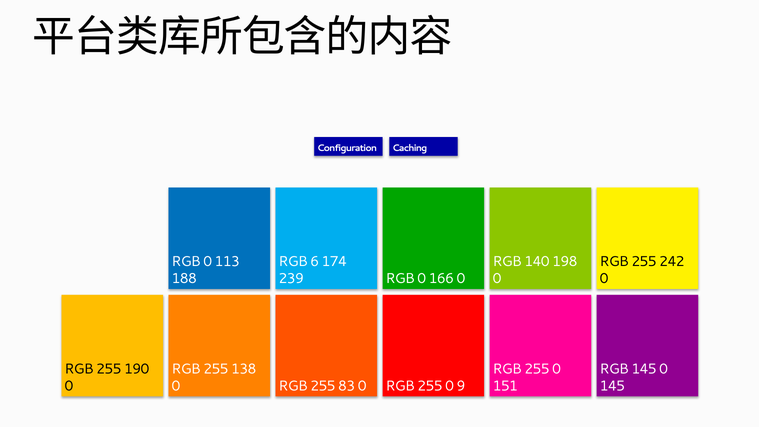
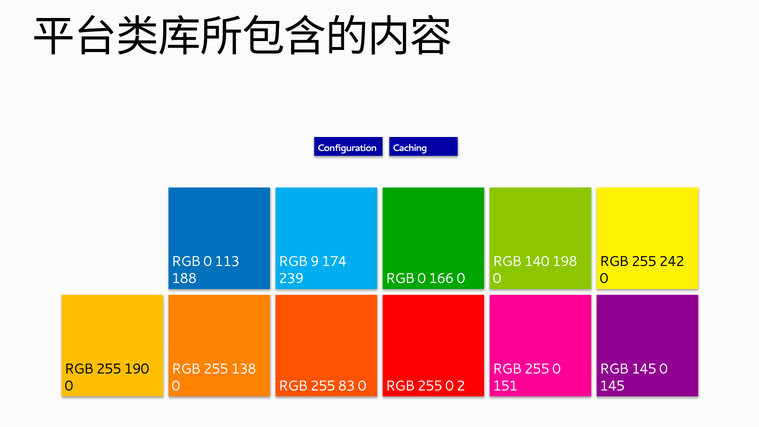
6: 6 -> 9 (315, 262)
9: 9 -> 2 (461, 386)
